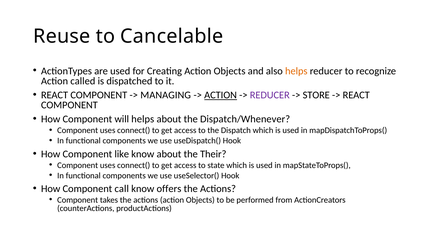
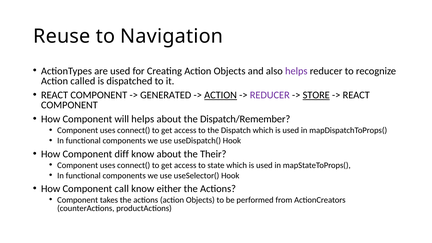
Cancelable: Cancelable -> Navigation (172, 36)
helps colour: orange -> purple (296, 71)
MANAGING: MANAGING -> GENERATED (166, 95)
STORE underline: none -> present (316, 95)
Dispatch/Whenever: Dispatch/Whenever -> Dispatch/Remember (245, 119)
like: like -> diff (122, 154)
offers: offers -> either (169, 189)
